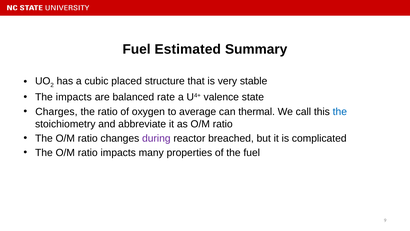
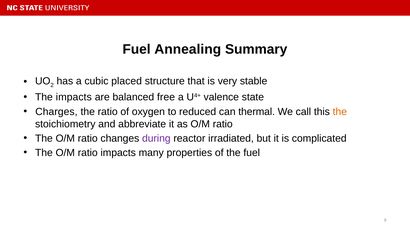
Estimated: Estimated -> Annealing (188, 49)
rate: rate -> free (166, 97)
average: average -> reduced (198, 111)
the colour: blue -> orange (340, 111)
breached: breached -> irradiated (231, 138)
